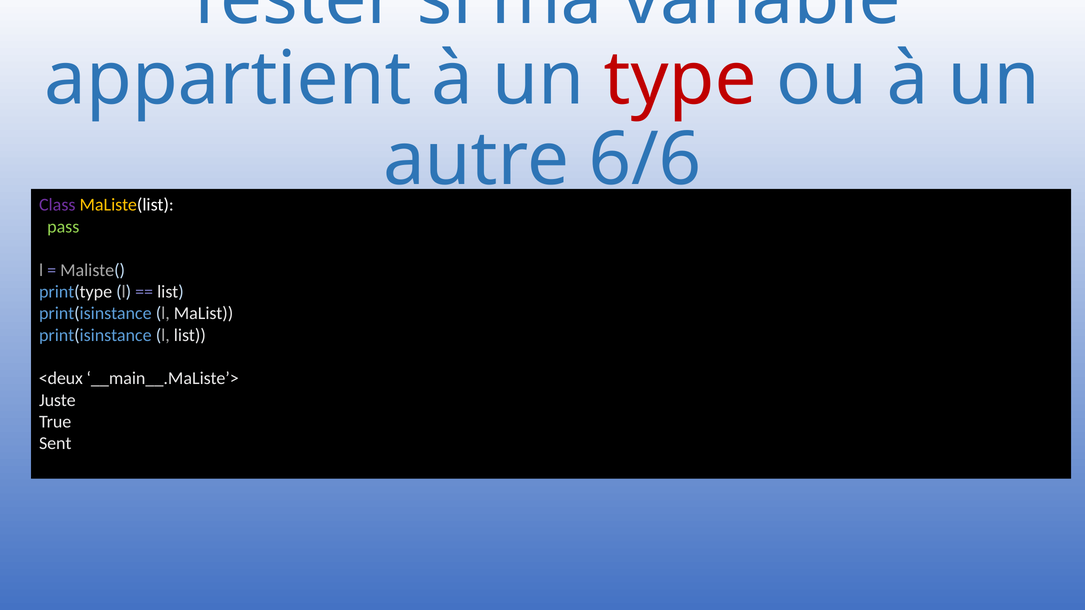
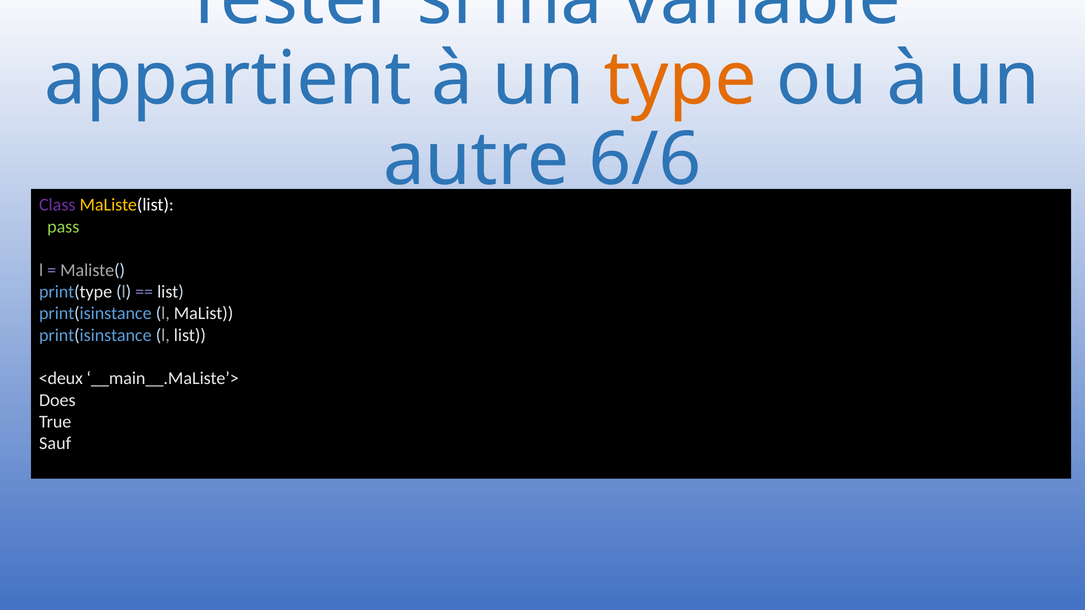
type colour: red -> orange (680, 79)
Juste: Juste -> Does (57, 400)
Sent: Sent -> Sauf (55, 444)
